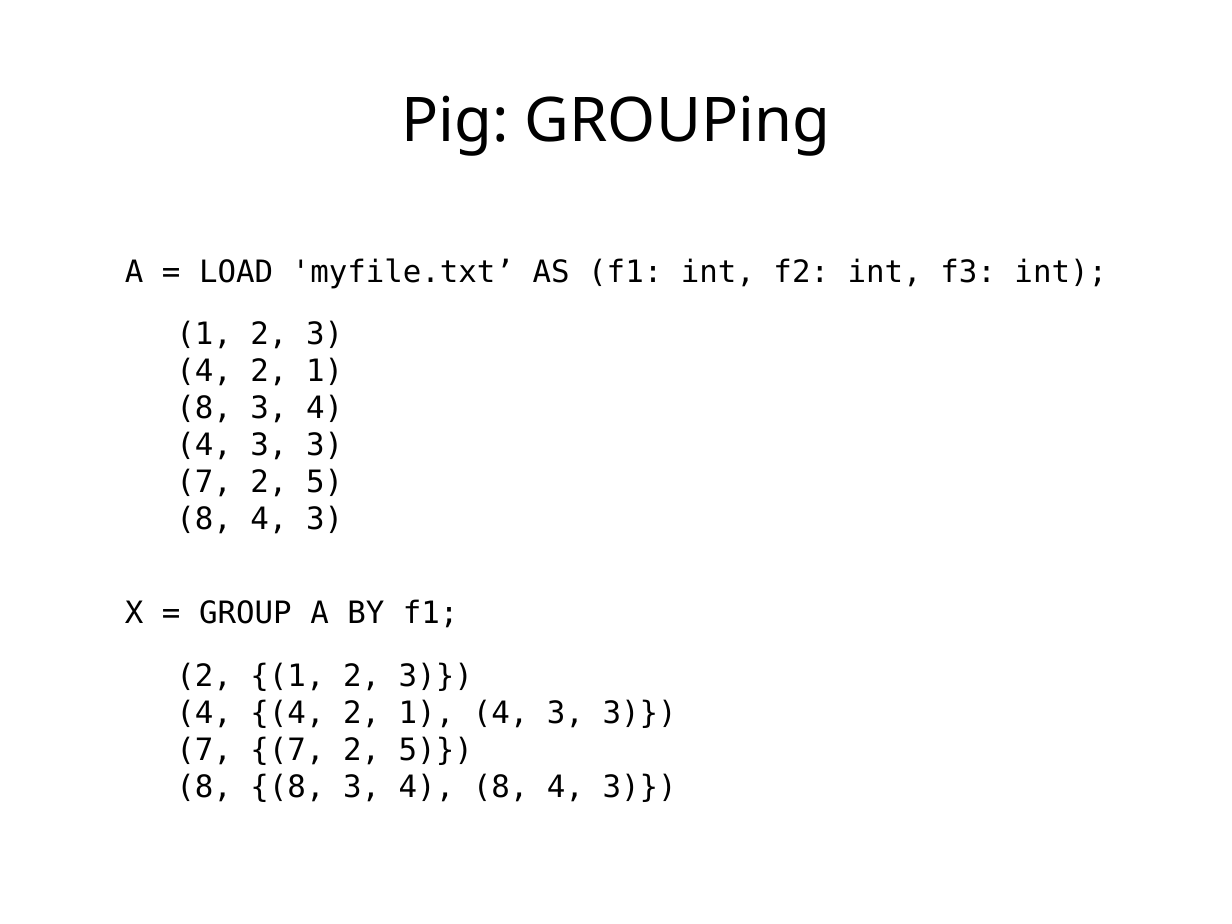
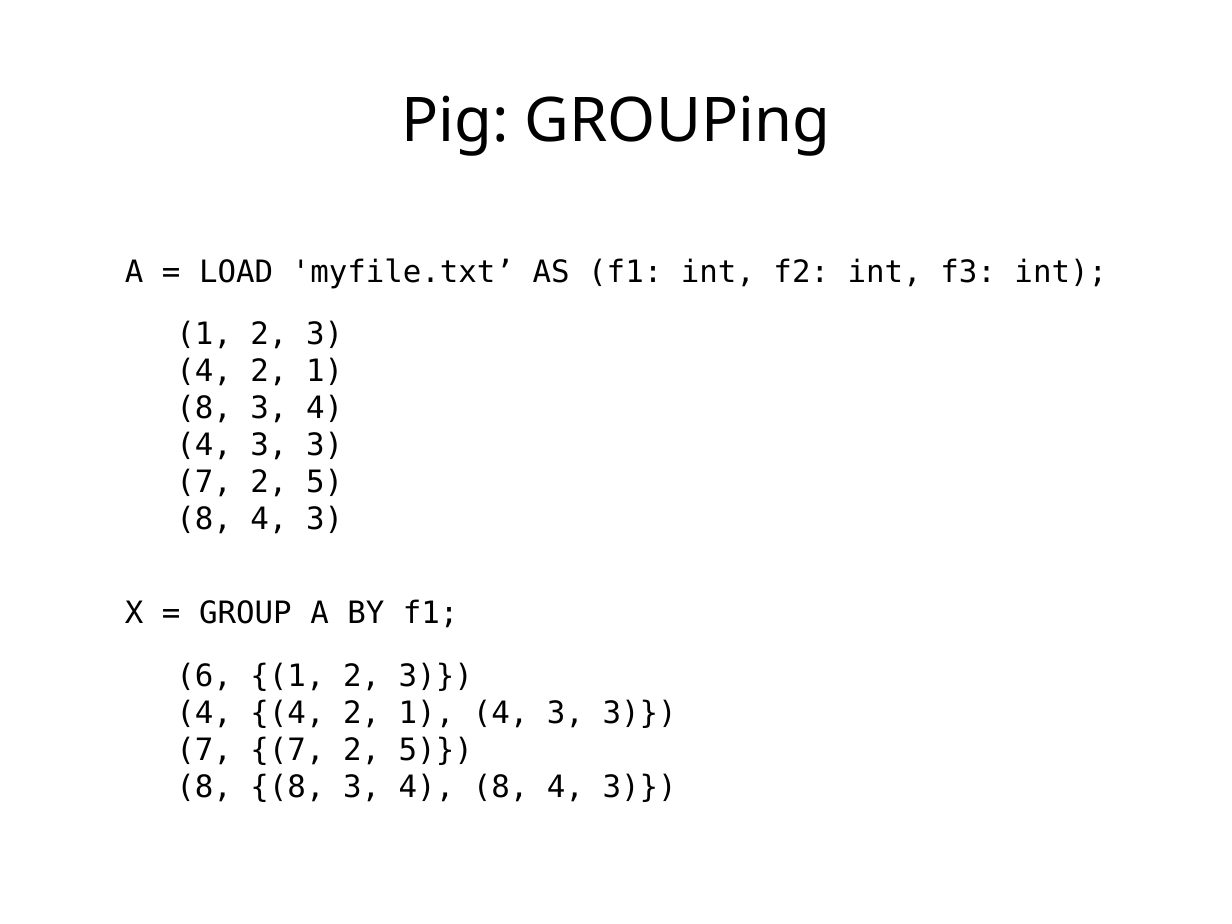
2: 2 -> 6 (204, 676)
